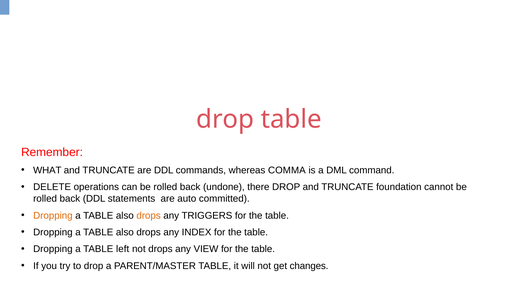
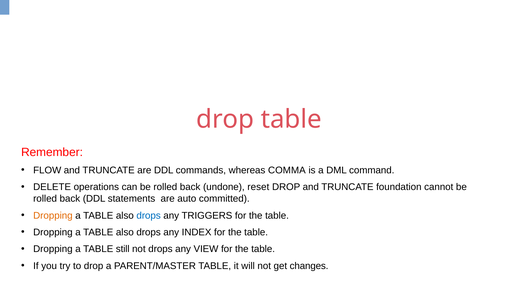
WHAT: WHAT -> FLOW (47, 170)
there: there -> reset (258, 187)
drops colour: orange -> blue (149, 216)
left: left -> still (123, 249)
